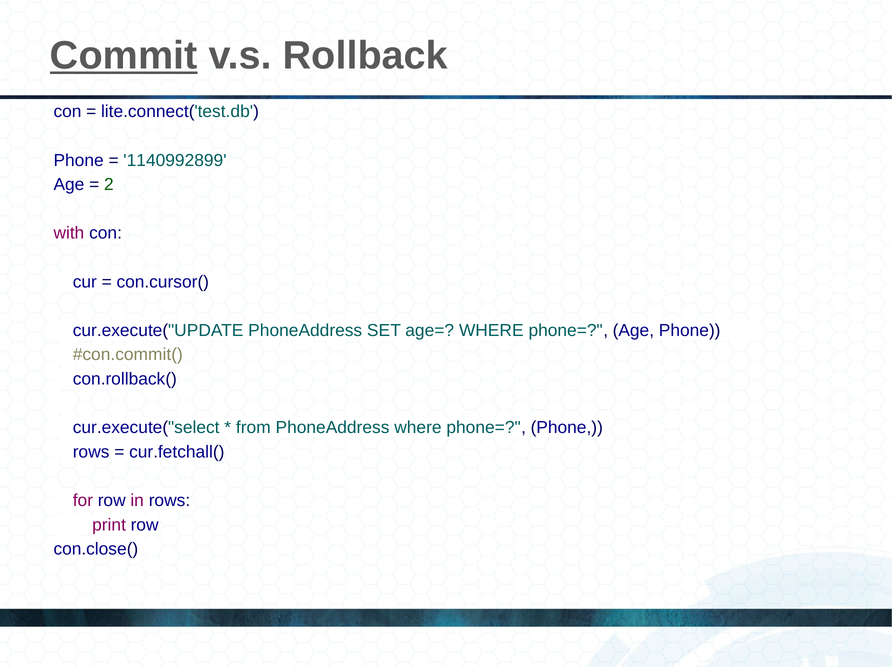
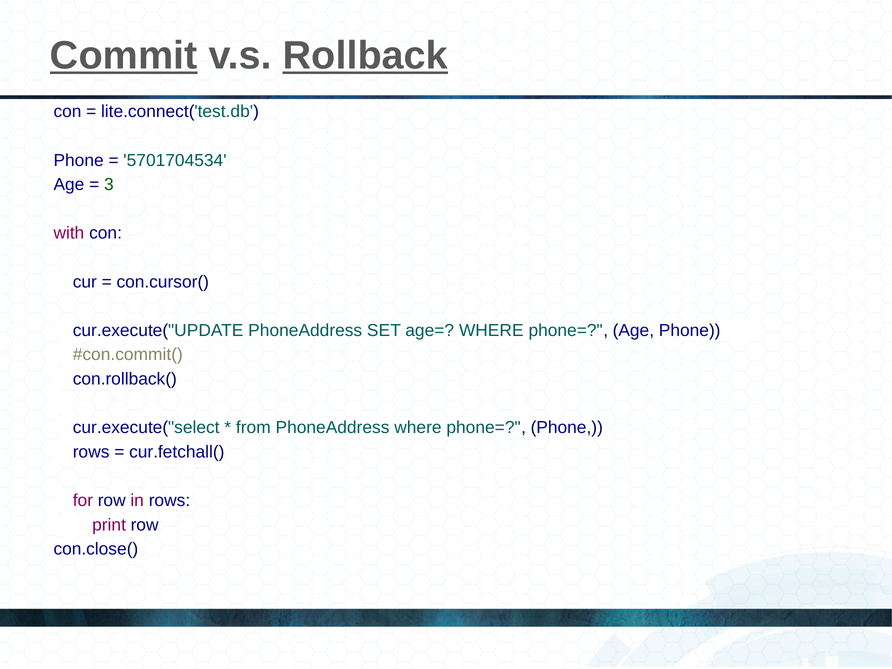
Rollback underline: none -> present (365, 56)
1140992899: 1140992899 -> 5701704534 (175, 160)
2: 2 -> 3 (109, 185)
